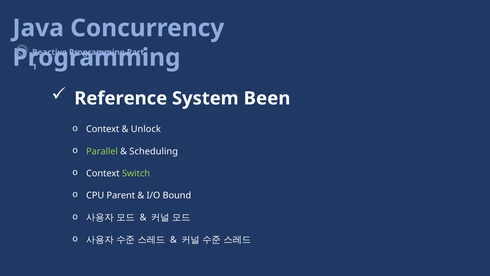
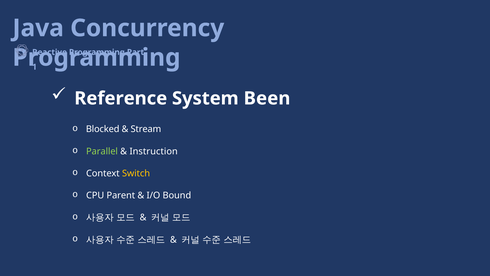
Context: Context -> Blocked (103, 129)
Unlock: Unlock -> Stream (146, 129)
Scheduling: Scheduling -> Instruction (154, 151)
Switch colour: light green -> yellow (136, 173)
